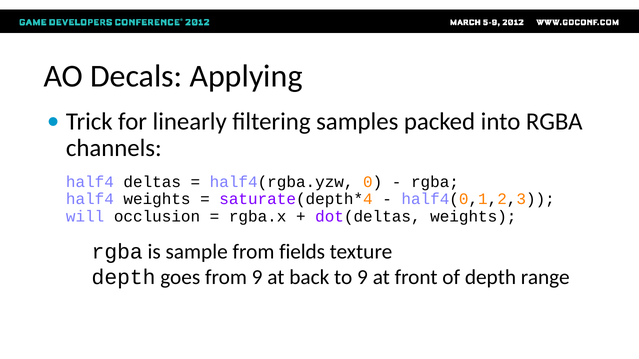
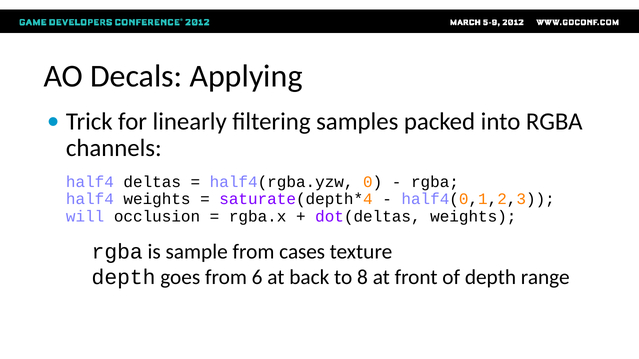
fields: fields -> cases (302, 252)
from 9: 9 -> 6 (257, 278)
to 9: 9 -> 8 (363, 278)
